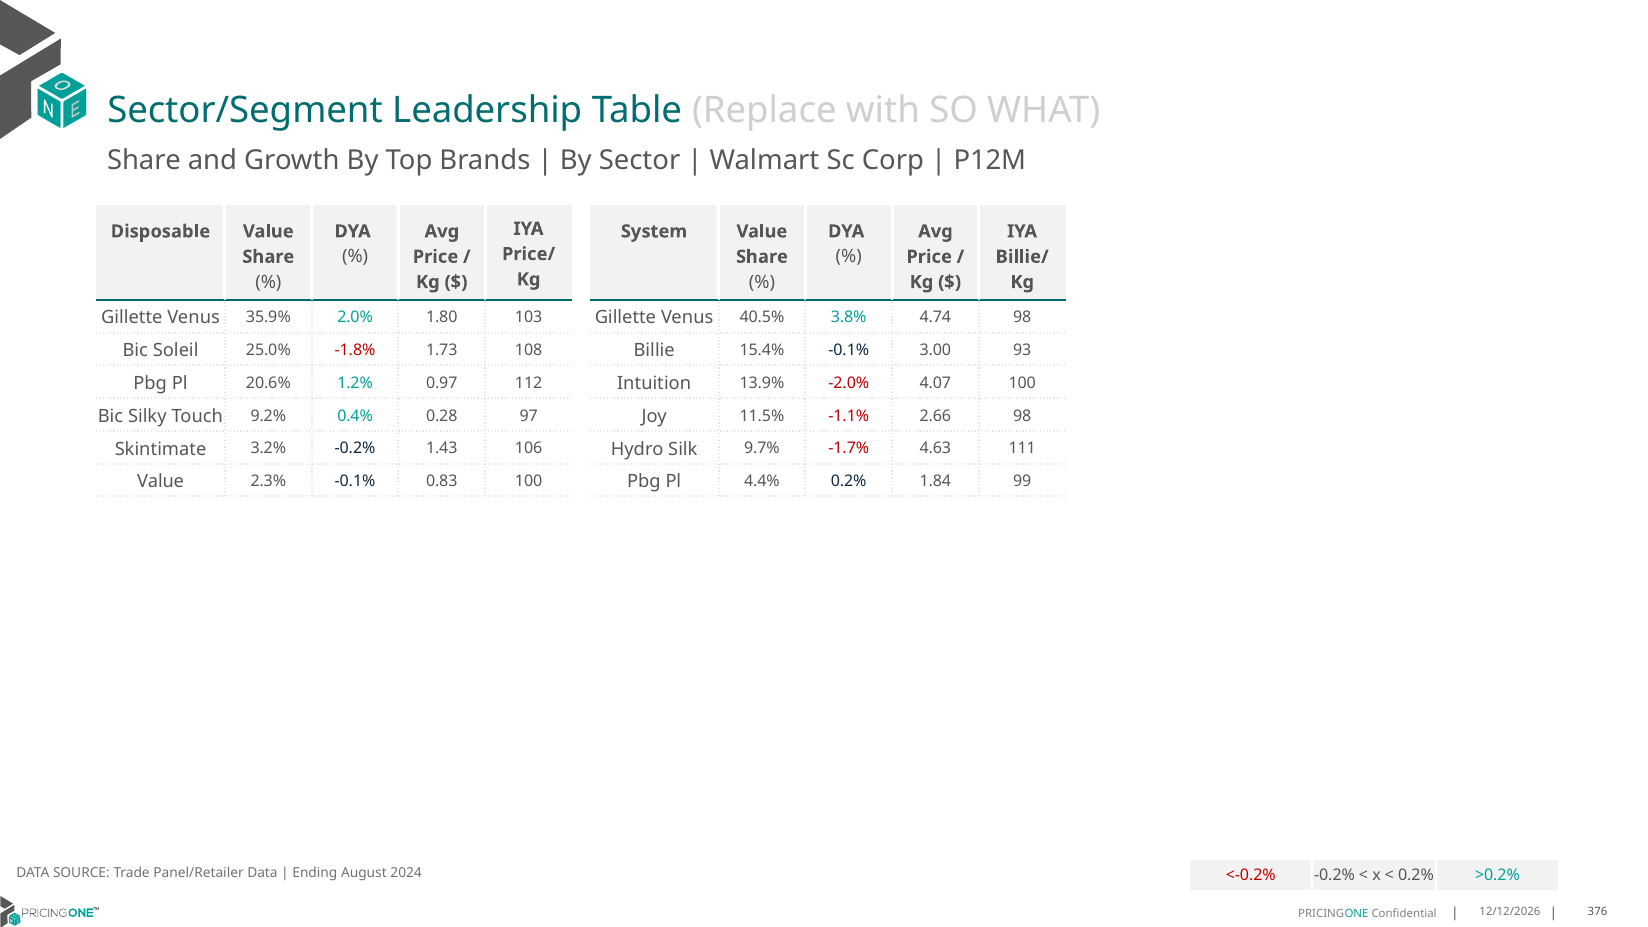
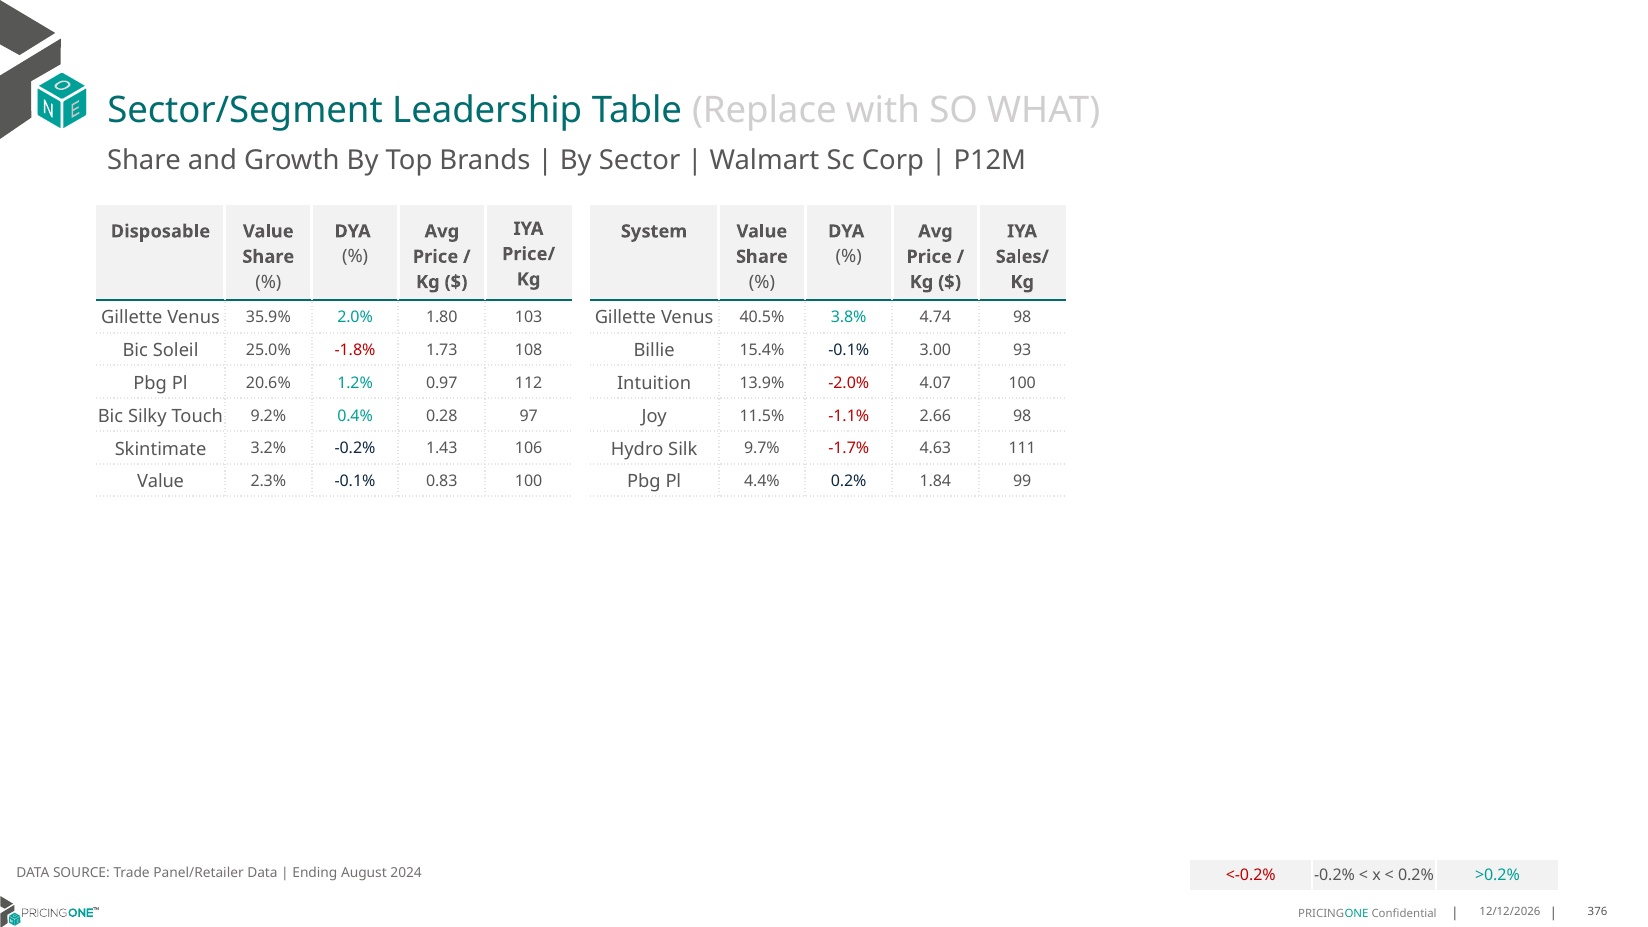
Billie/: Billie/ -> Sales/ (1022, 257)
